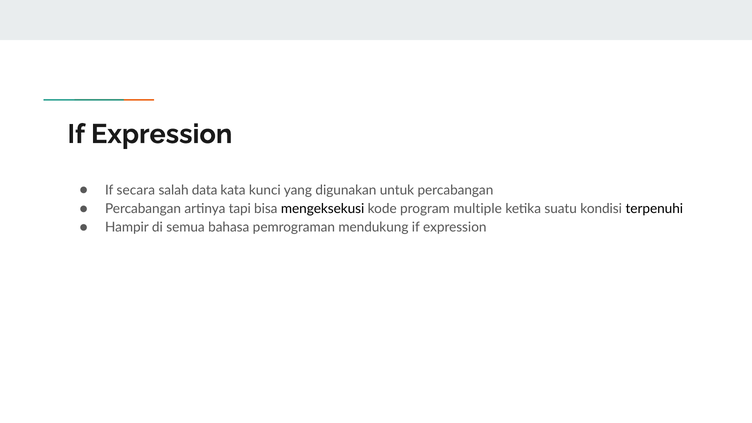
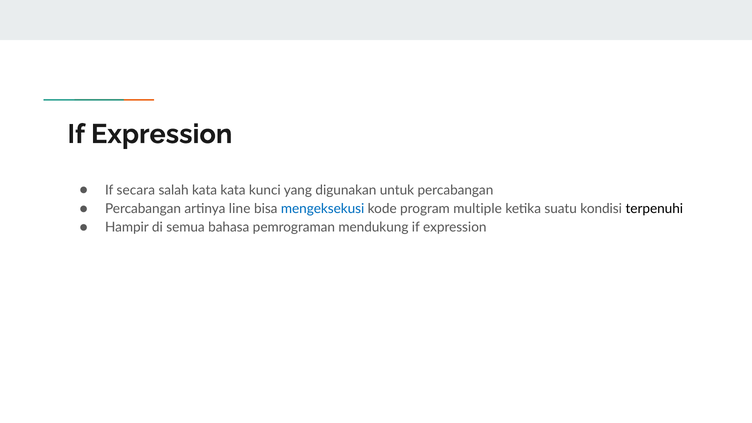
salah data: data -> kata (205, 190)
tapi: tapi -> line (240, 209)
mengeksekusi colour: black -> blue (323, 209)
